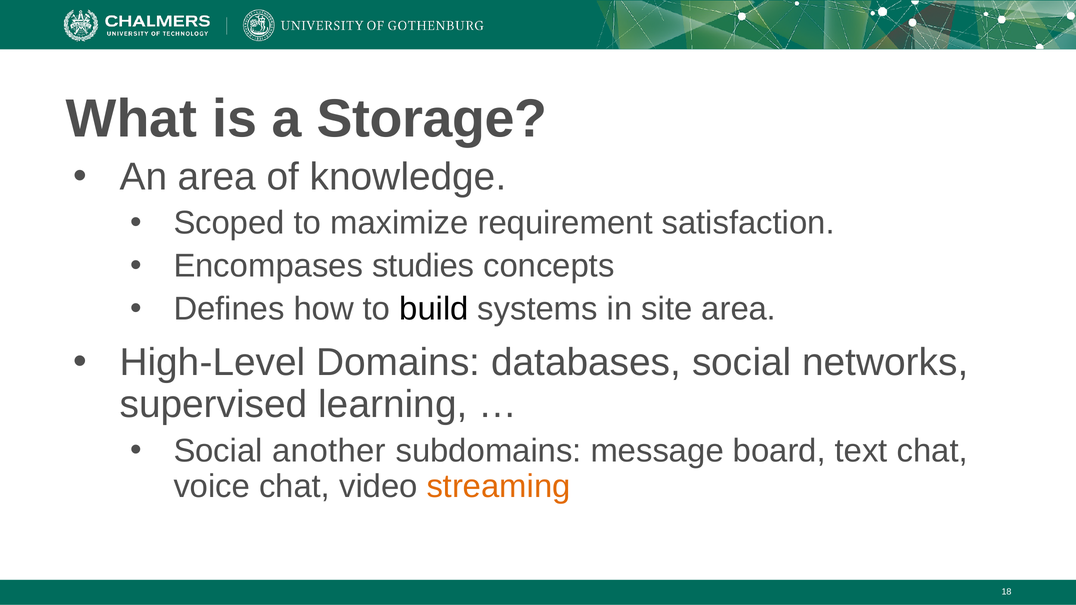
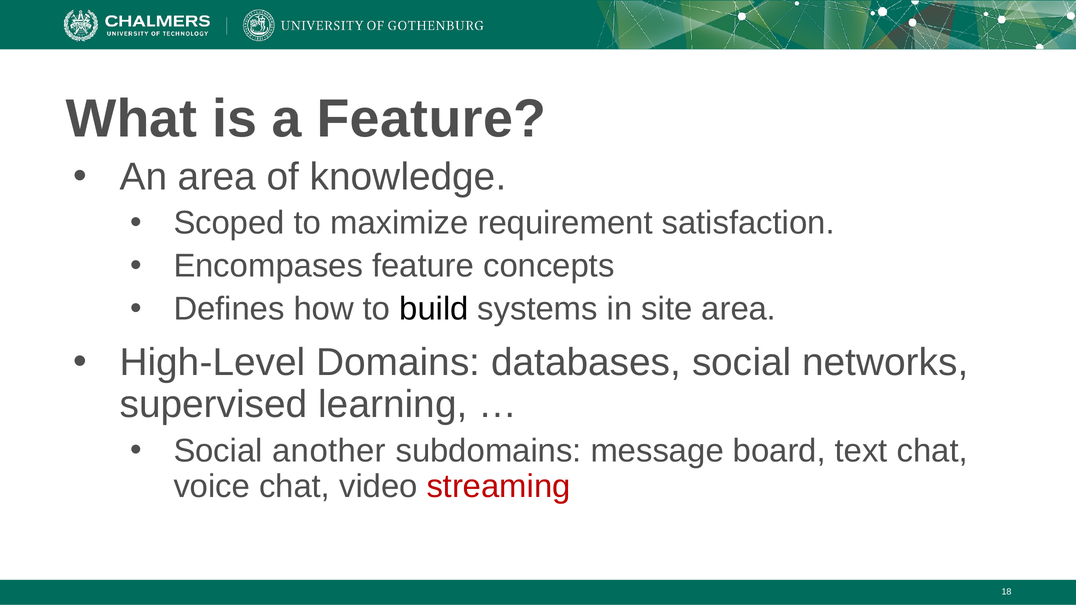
a Storage: Storage -> Feature (432, 119)
Encompases studies: studies -> feature (423, 266)
streaming colour: orange -> red (499, 486)
